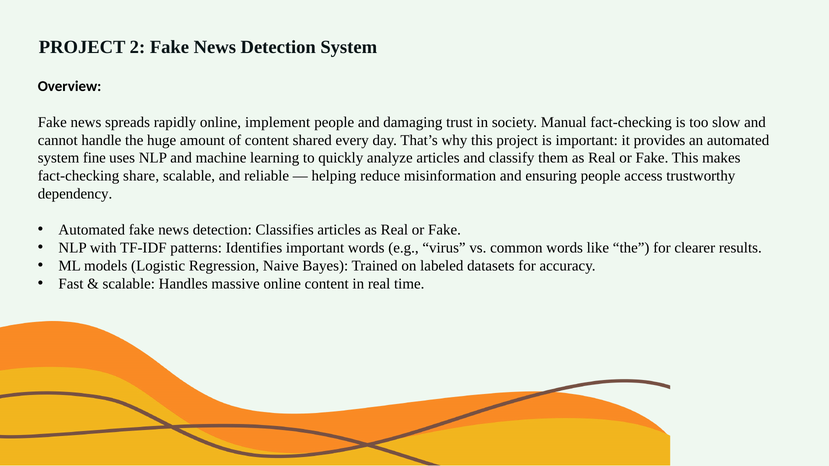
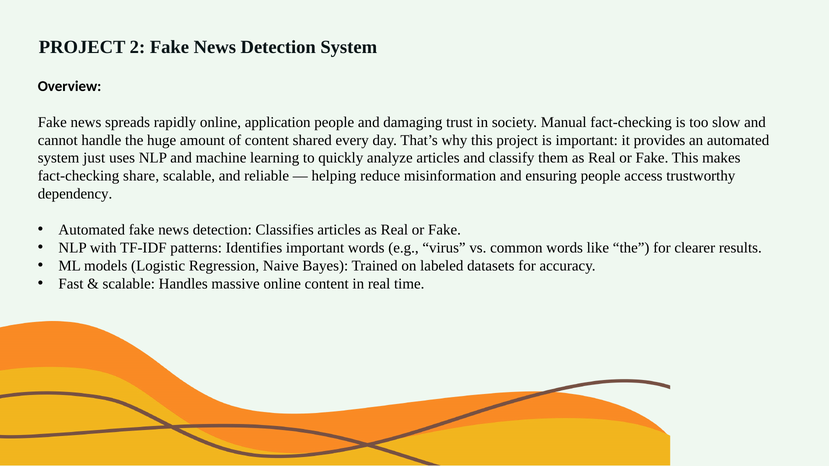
implement: implement -> application (278, 122)
fine: fine -> just (94, 158)
